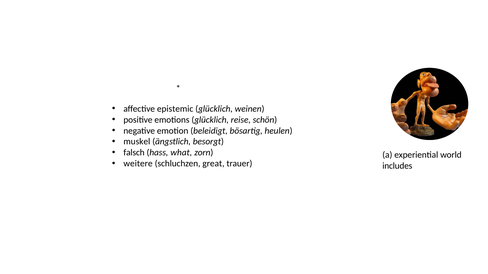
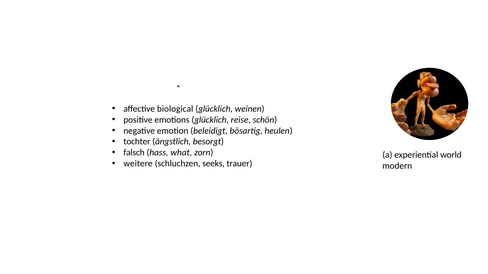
epistemic: epistemic -> biological (175, 109)
muskel: muskel -> tochter (137, 142)
great: great -> seeks (214, 164)
includes: includes -> modern (397, 166)
